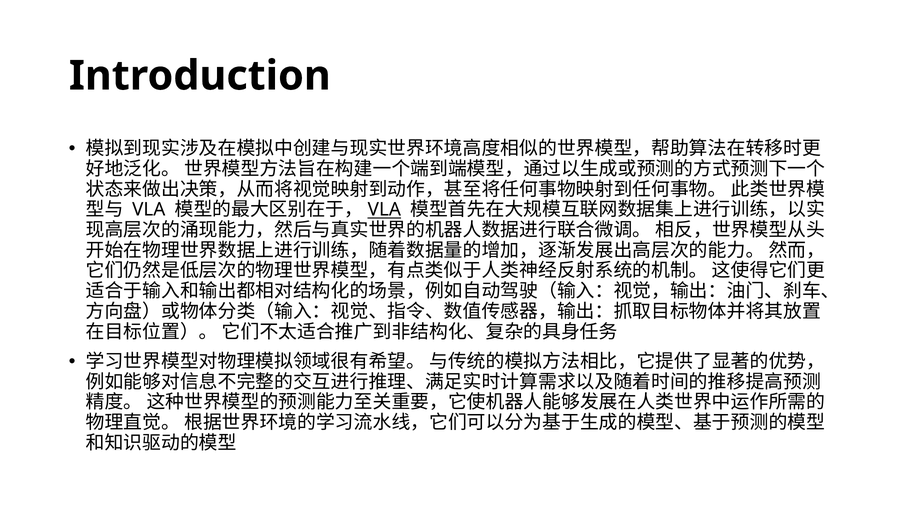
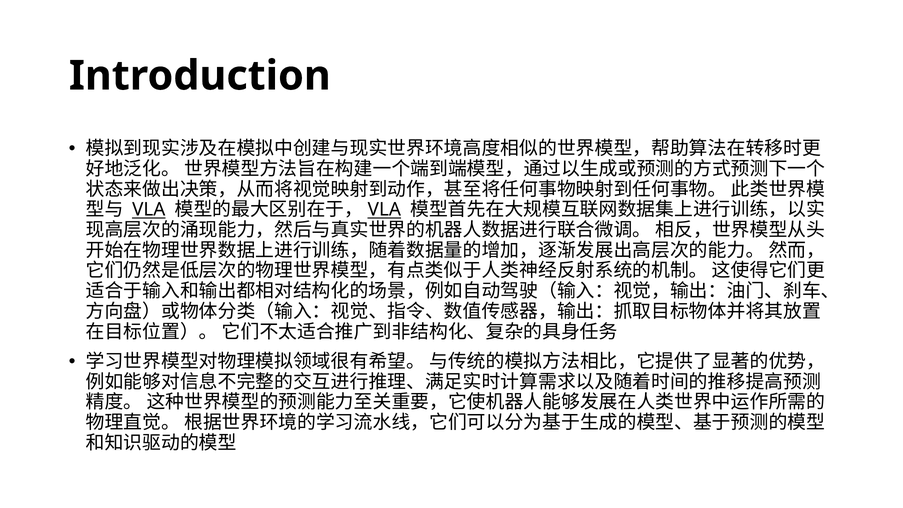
VLA underline: none -> present (149, 210)
